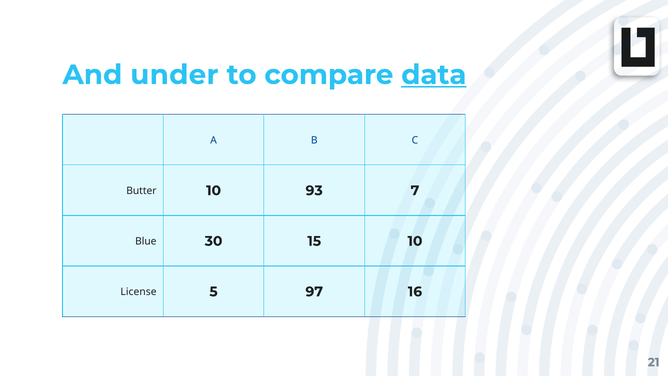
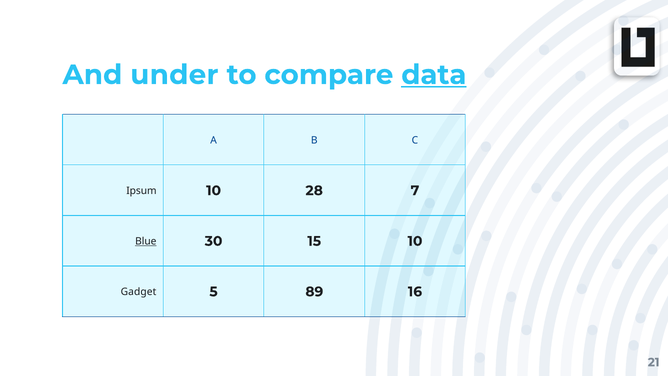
Butter: Butter -> Ipsum (141, 191)
93: 93 -> 28 (314, 190)
Blue underline: none -> present (146, 241)
License: License -> Gadget (138, 292)
97: 97 -> 89 (314, 292)
